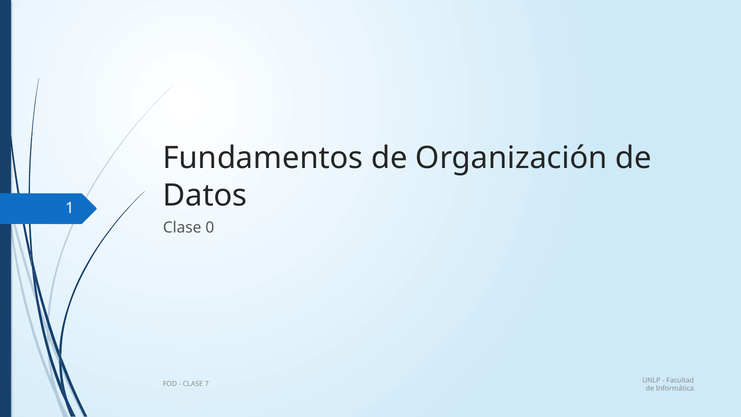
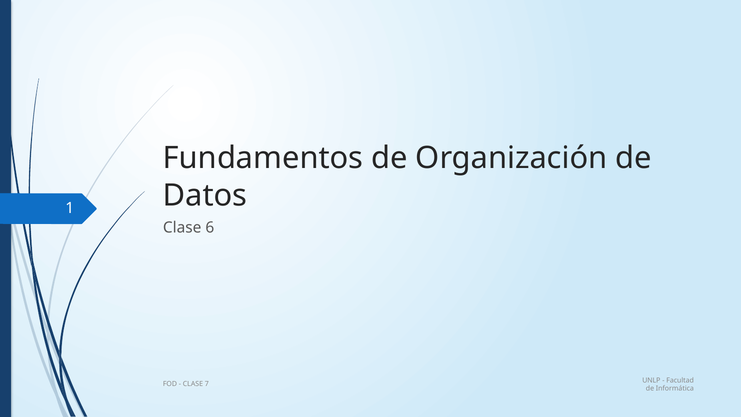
0: 0 -> 6 (210, 228)
